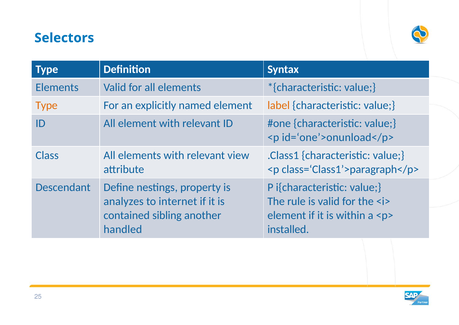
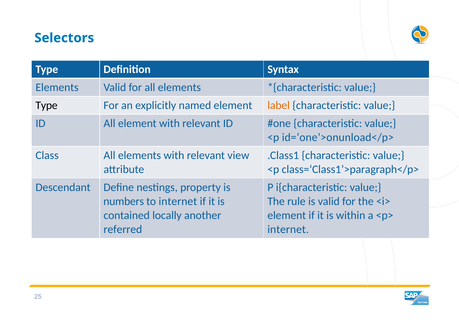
Type colour: orange -> black (47, 105)
analyzes: analyzes -> numbers (124, 201)
sibling: sibling -> locally (167, 215)
handled: handled -> referred (123, 229)
installed: installed -> internet (288, 229)
